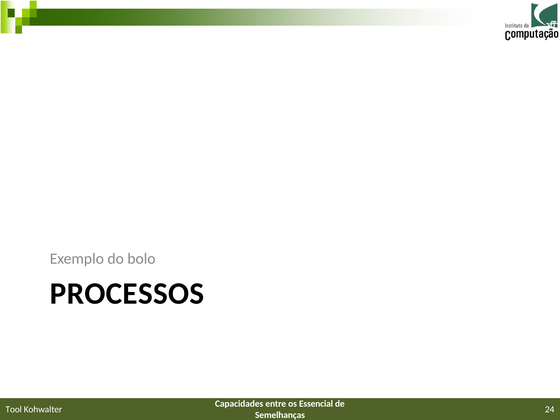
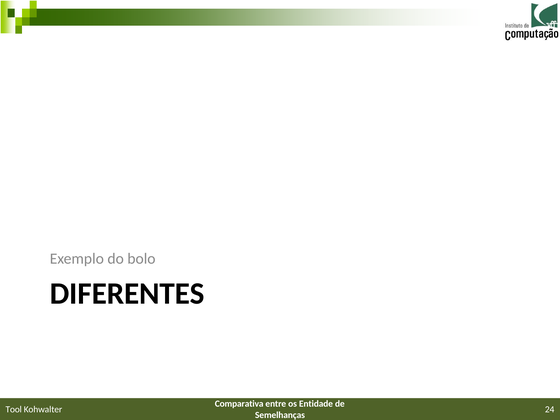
PROCESSOS: PROCESSOS -> DIFERENTES (127, 294)
Capacidades: Capacidades -> Comparativa (239, 404)
Essencial: Essencial -> Entidade (316, 404)
